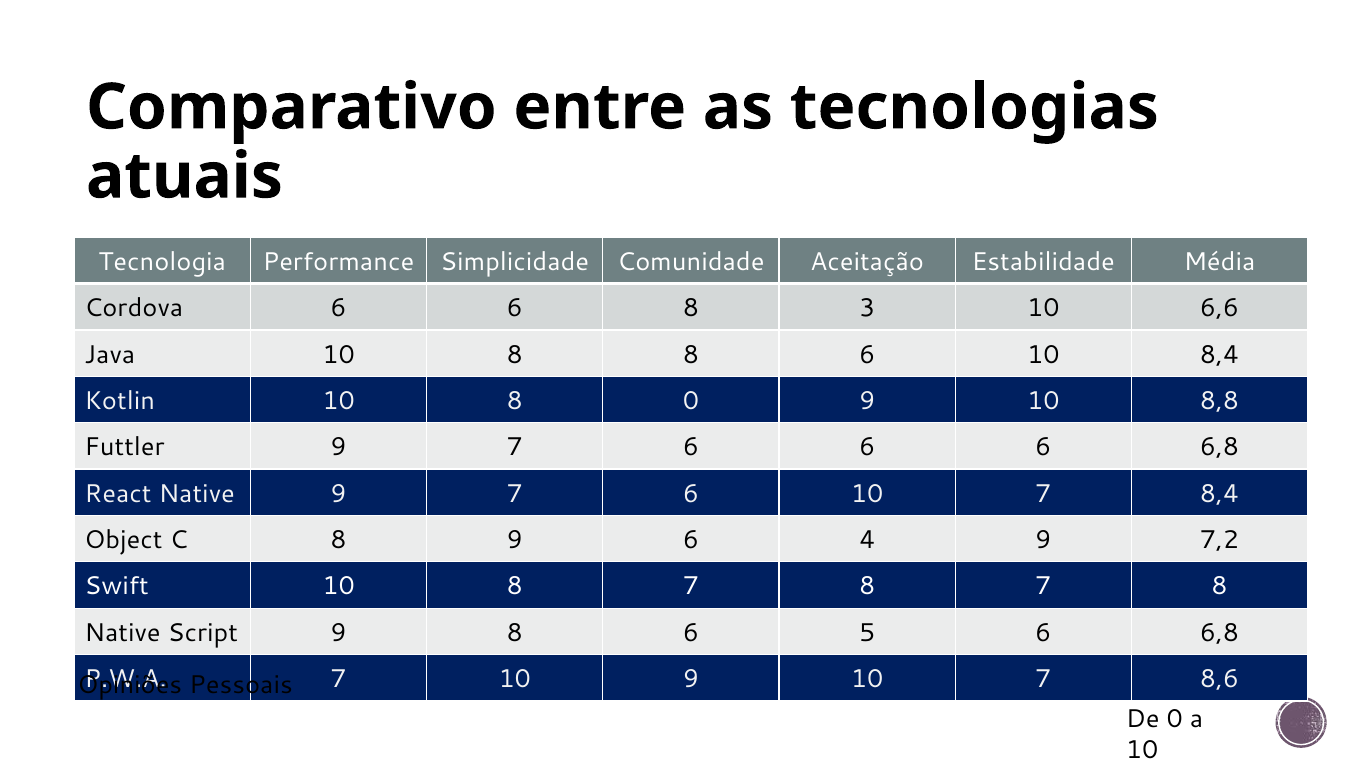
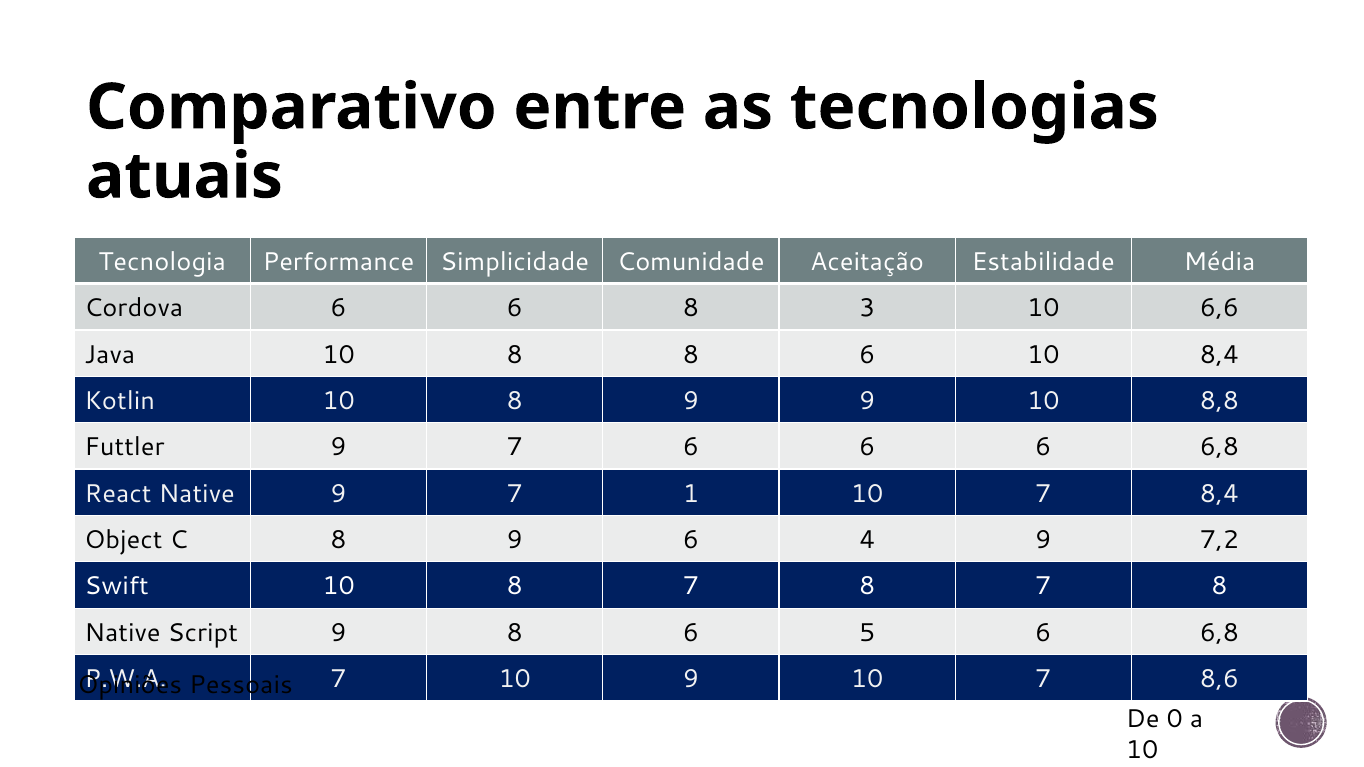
10 8 0: 0 -> 9 (691, 401)
Native 9 7 6: 6 -> 1 (691, 494)
